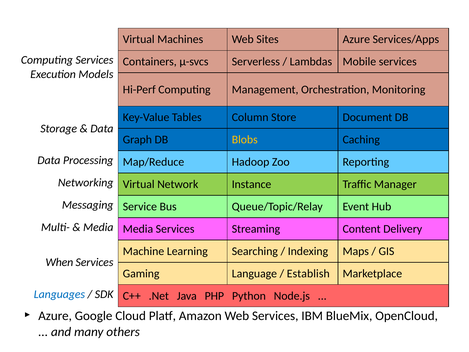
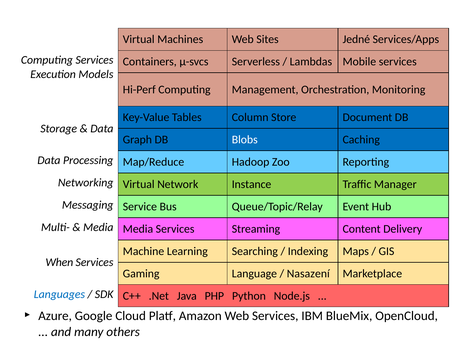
Sites Azure: Azure -> Jedné (356, 39)
Blobs colour: yellow -> white (245, 140)
Establish: Establish -> Nasazení (308, 273)
